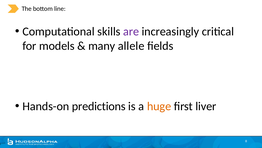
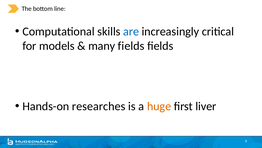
are colour: purple -> blue (131, 31)
many allele: allele -> fields (131, 46)
predictions: predictions -> researches (99, 106)
